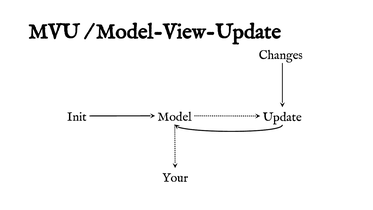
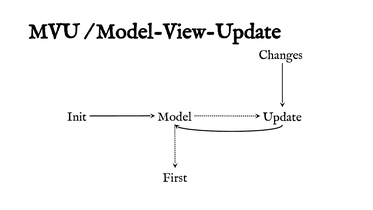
Your: Your -> First (175, 178)
